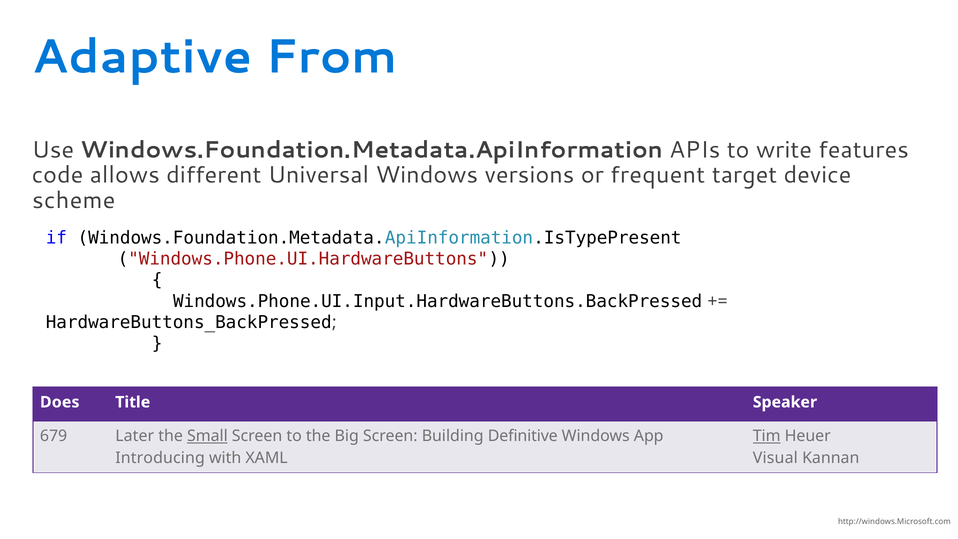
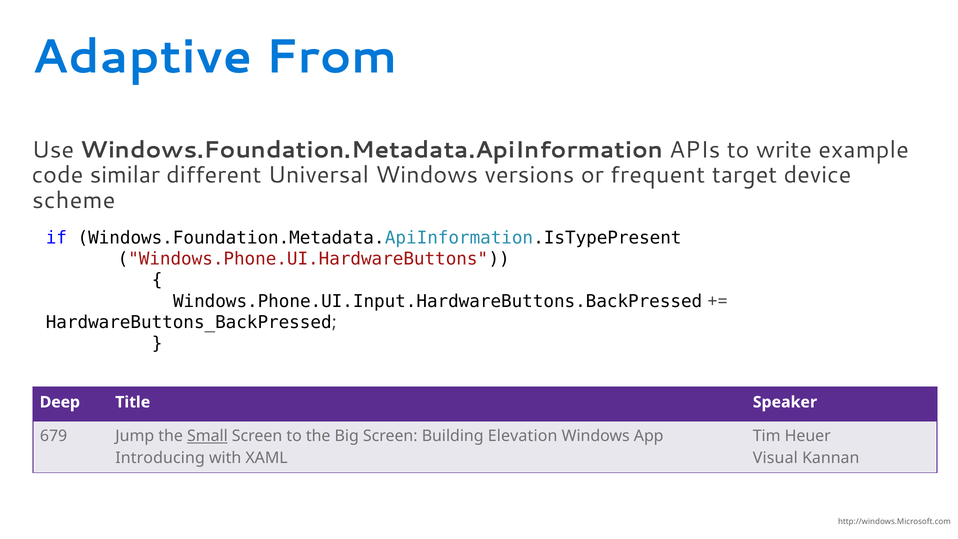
features: features -> example (864, 150)
allows: allows -> similar (125, 175)
Does: Does -> Deep (60, 402)
Later: Later -> Jump (135, 436)
Definitive: Definitive -> Elevation (523, 436)
Tim underline: present -> none (767, 436)
